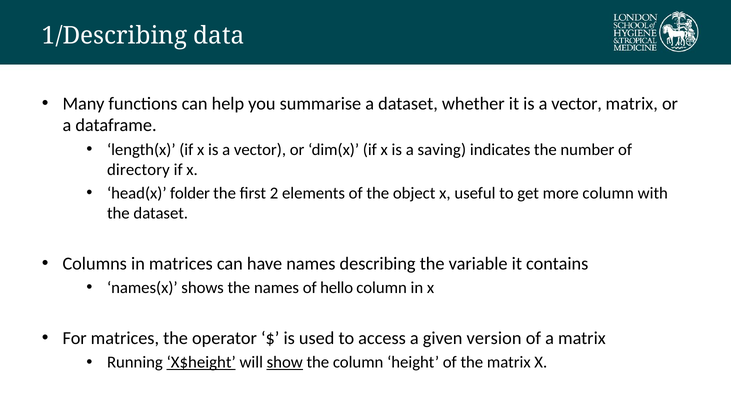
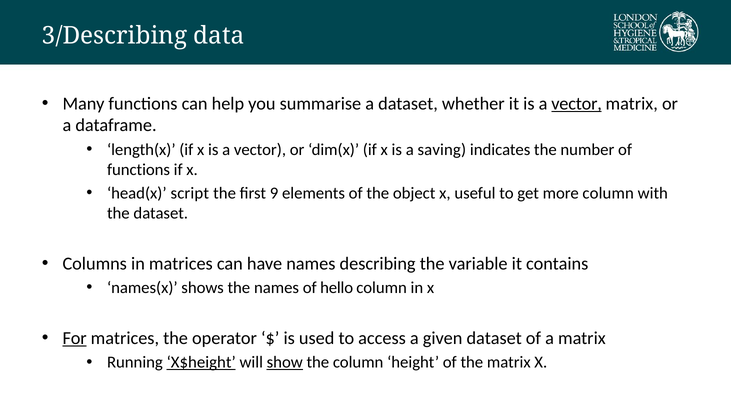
1/Describing: 1/Describing -> 3/Describing (115, 36)
vector underline: none -> present (577, 104)
directory: directory -> functions (139, 170)
folder: folder -> script (190, 193)
2: 2 -> 9 (274, 193)
For underline: none -> present (75, 338)
given version: version -> dataset (494, 338)
